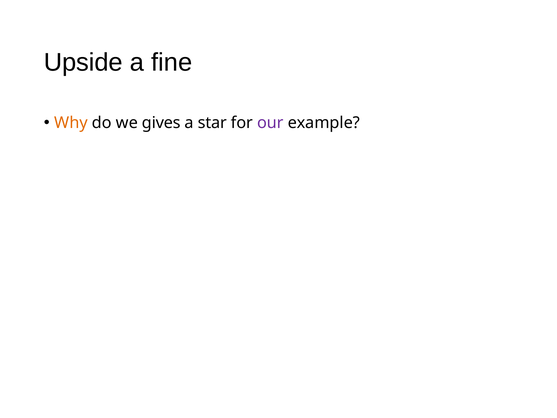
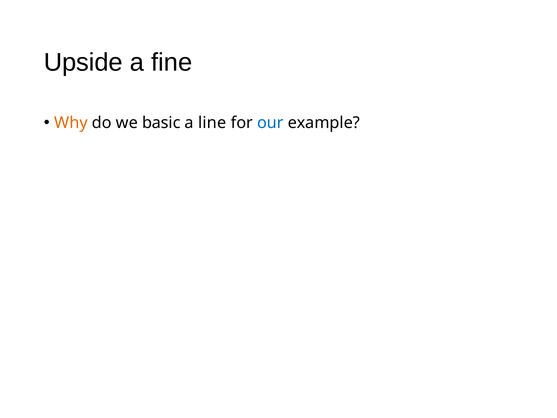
gives: gives -> basic (161, 123)
star: star -> line (212, 123)
our colour: purple -> blue (270, 123)
